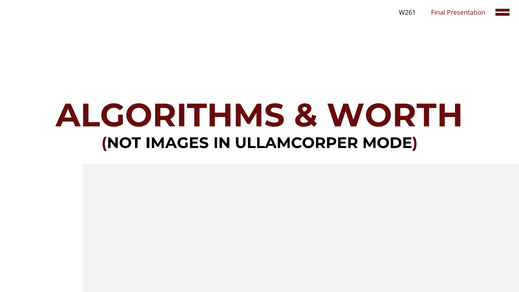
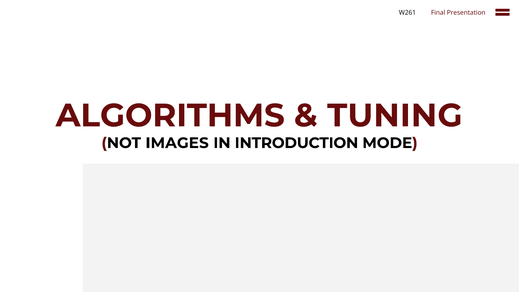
WORTH: WORTH -> TUNING (395, 116)
ULLAMCORPER: ULLAMCORPER -> INTRODUCTION (297, 143)
